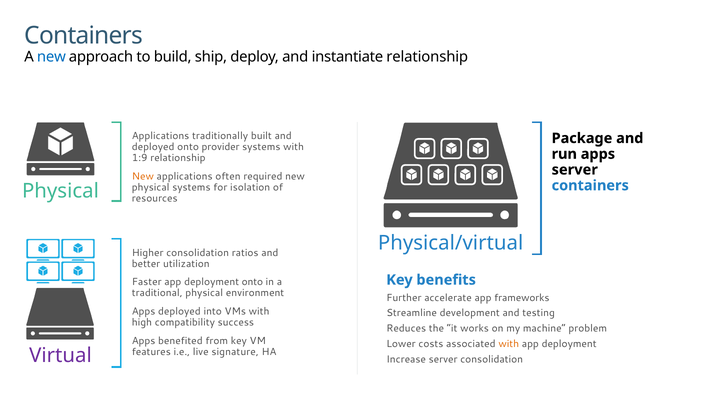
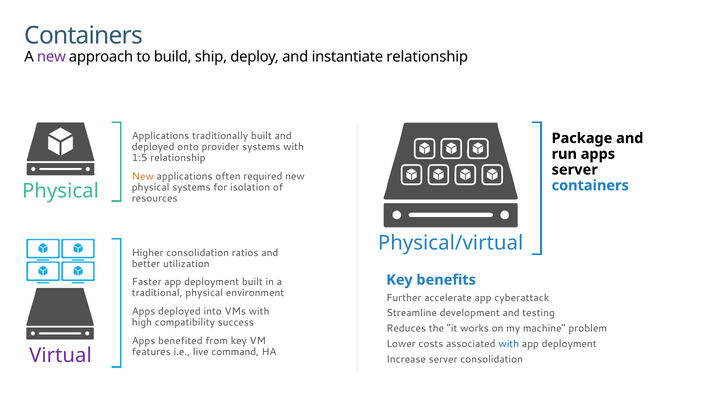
new colour: blue -> purple (51, 57)
1:9: 1:9 -> 1:5 (140, 158)
deployment onto: onto -> built (252, 282)
frameworks: frameworks -> cyberattack (522, 297)
with colour: orange -> blue (509, 344)
signature: signature -> command (235, 351)
